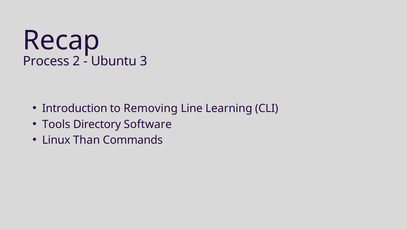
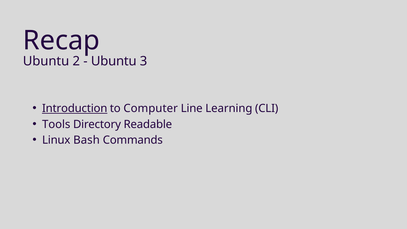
Process: Process -> Ubuntu (46, 61)
Introduction underline: none -> present (75, 108)
Removing: Removing -> Computer (151, 108)
Software: Software -> Readable (148, 124)
Than: Than -> Bash (87, 140)
